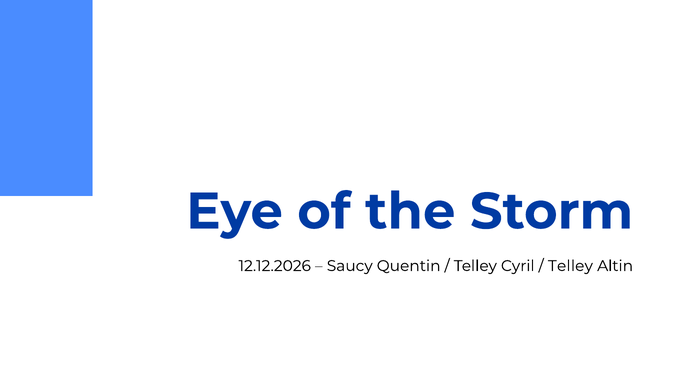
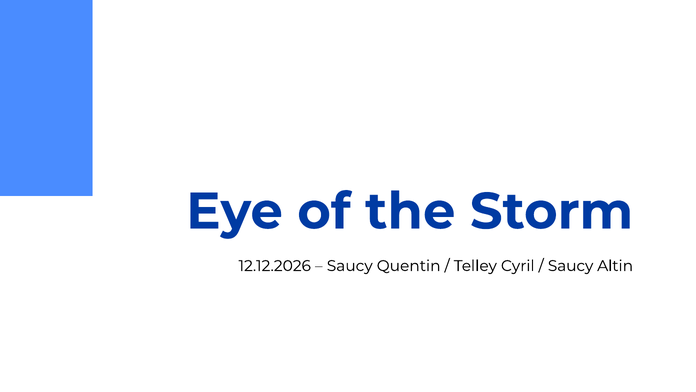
Telley: Telley -> Saucy (571, 266)
